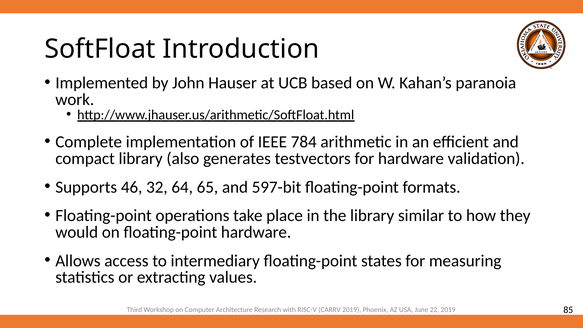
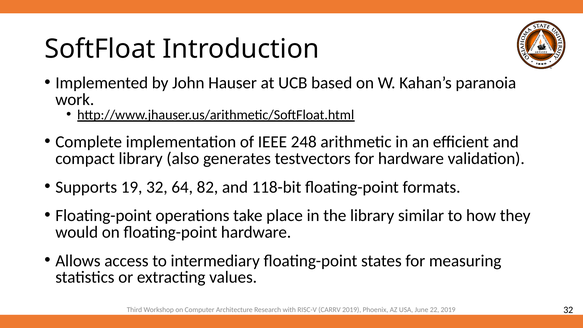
784: 784 -> 248 (304, 142)
46: 46 -> 19 (132, 187)
65: 65 -> 82 (207, 187)
597-bit: 597-bit -> 118-bit (277, 187)
2019 85: 85 -> 32 (568, 310)
